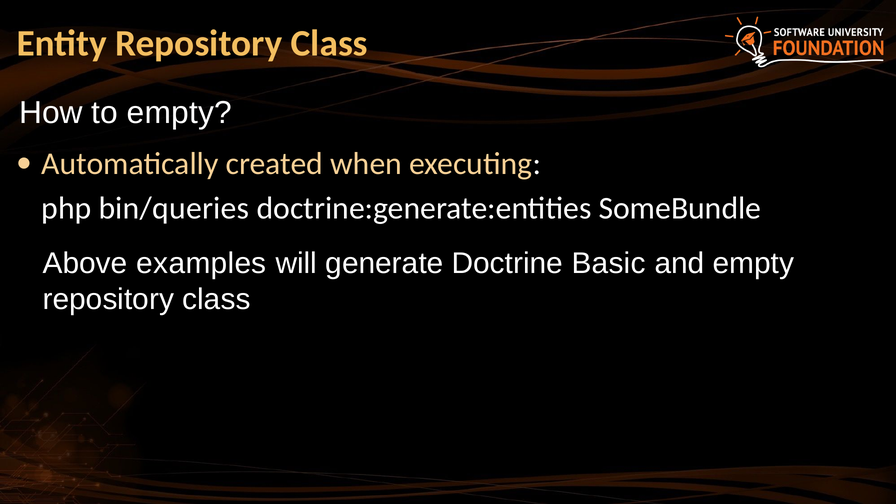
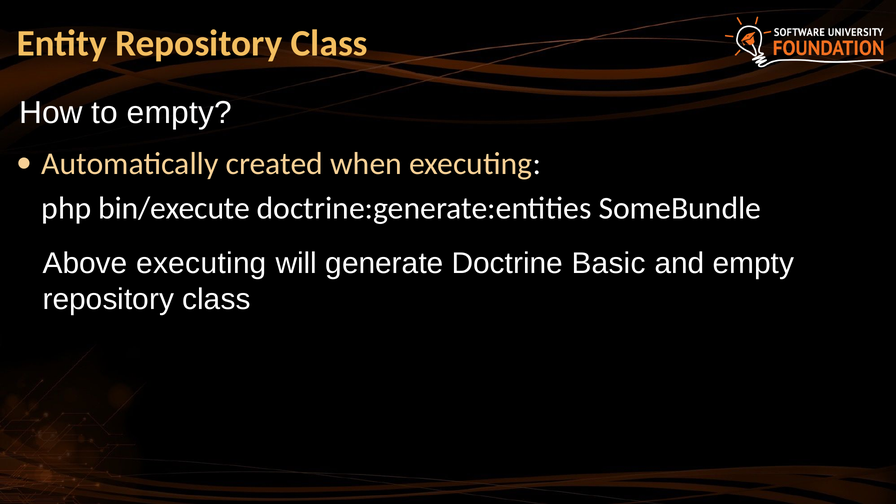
bin/queries: bin/queries -> bin/execute (174, 209)
Above examples: examples -> executing (201, 264)
